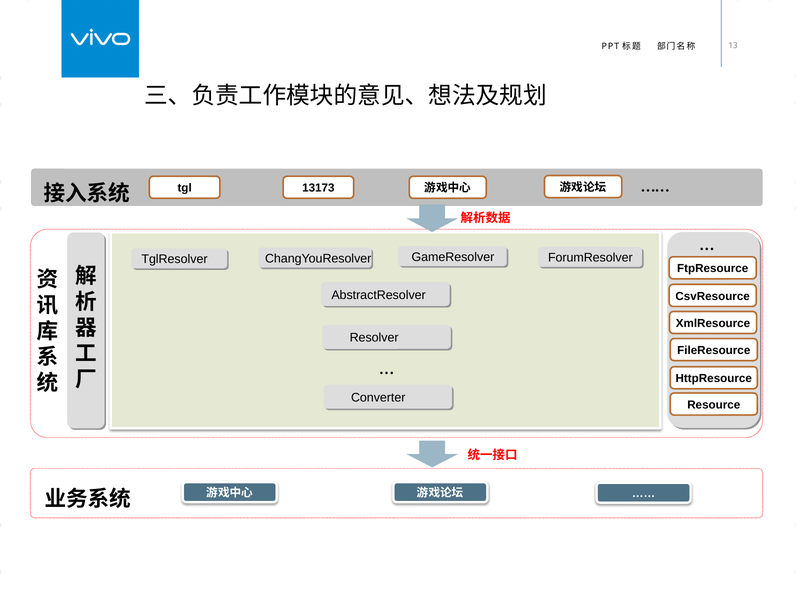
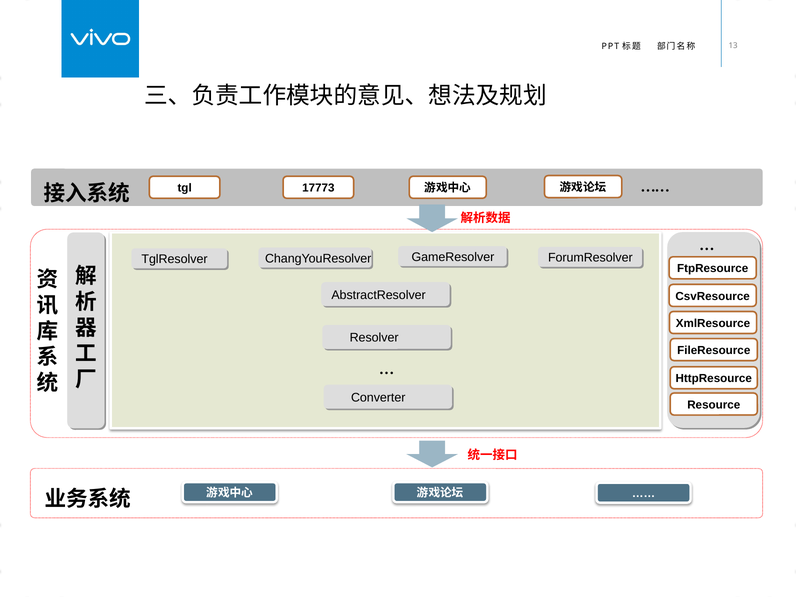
13173: 13173 -> 17773 (318, 188)
